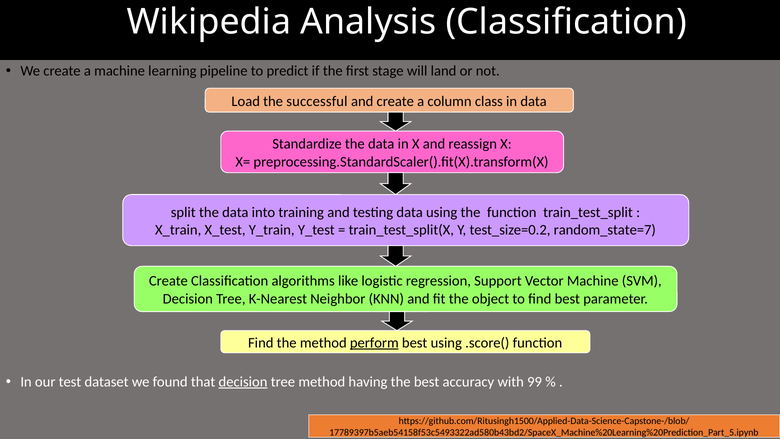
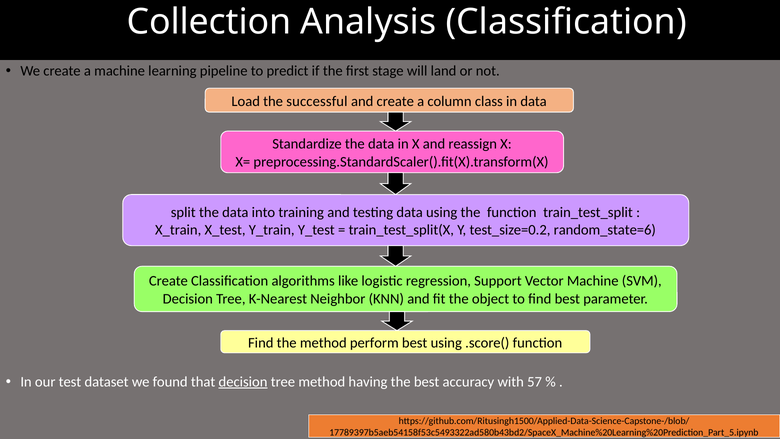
Wikipedia: Wikipedia -> Collection (209, 22)
random_state=7: random_state=7 -> random_state=6 (605, 230)
perform underline: present -> none (374, 343)
99: 99 -> 57 (535, 382)
